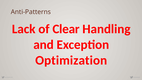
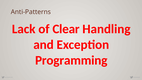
Optimization: Optimization -> Programming (71, 60)
